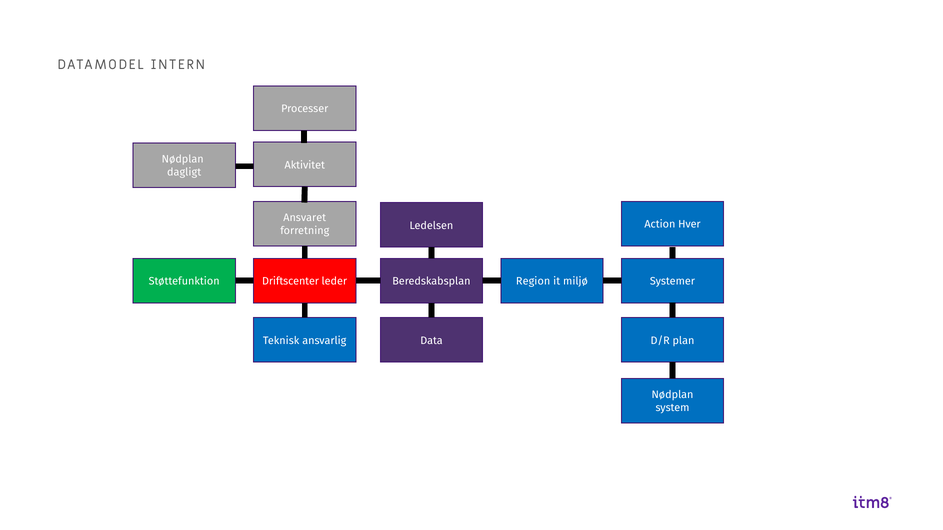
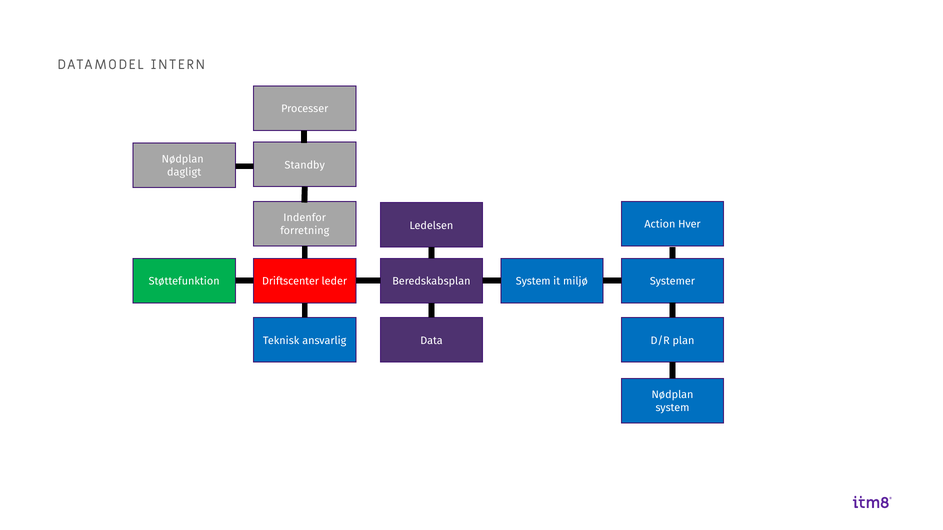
Aktivitet: Aktivitet -> Standby (305, 165)
Ansvaret: Ansvaret -> Indenfor (305, 218)
Beredskabsplan Region: Region -> System (533, 282)
